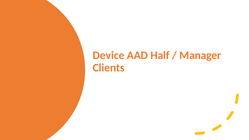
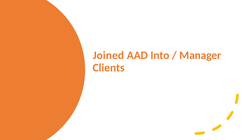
Device: Device -> Joined (108, 55)
Half: Half -> Into (160, 55)
